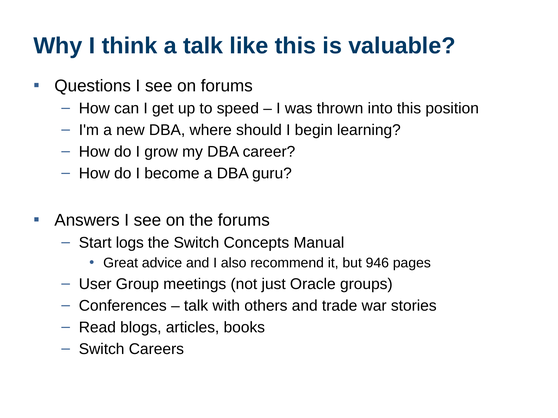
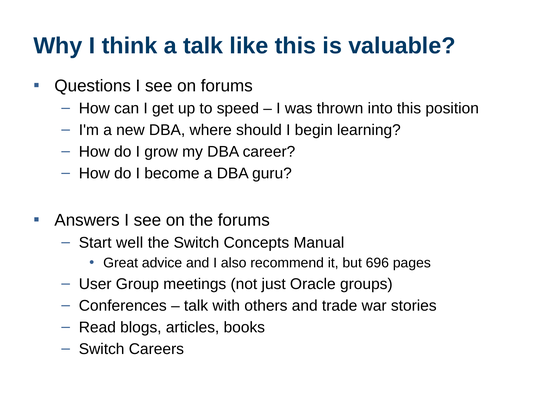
logs: logs -> well (130, 243)
946: 946 -> 696 (377, 263)
